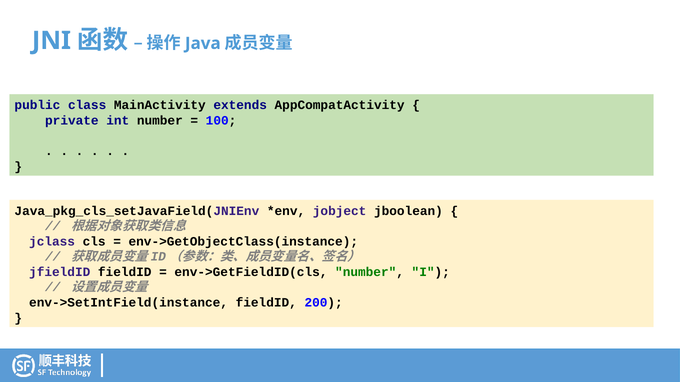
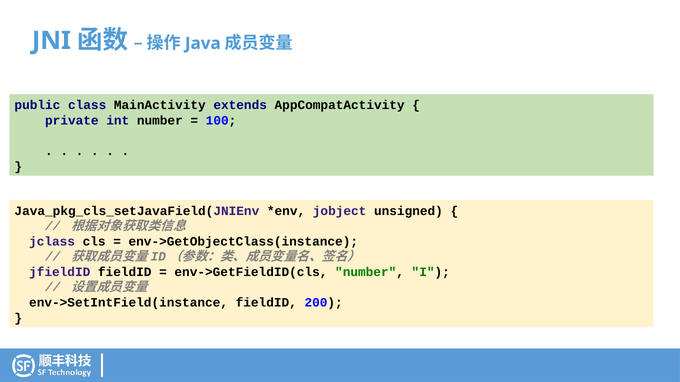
jboolean: jboolean -> unsigned (408, 211)
